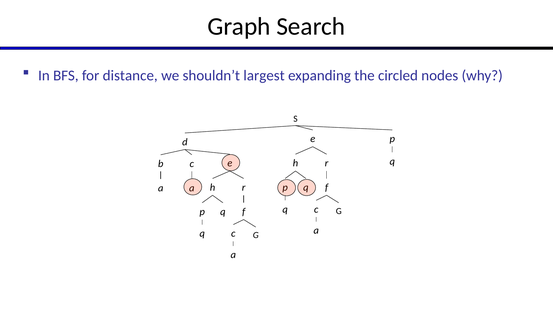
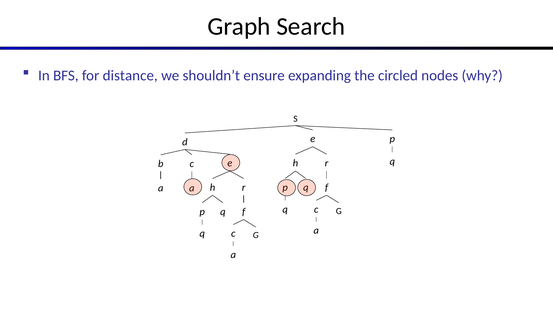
largest: largest -> ensure (264, 75)
